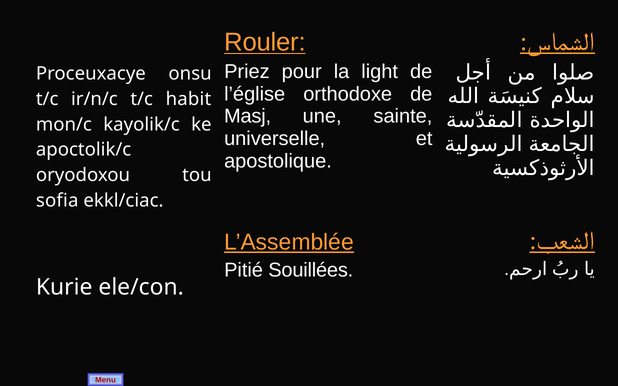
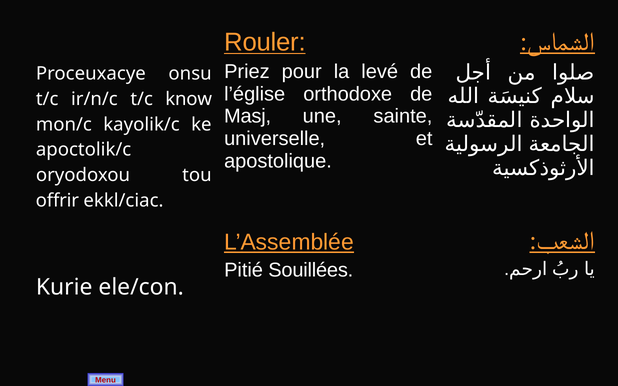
light: light -> levé (380, 72)
habit: habit -> know (189, 99)
sofia: sofia -> offrir (57, 201)
